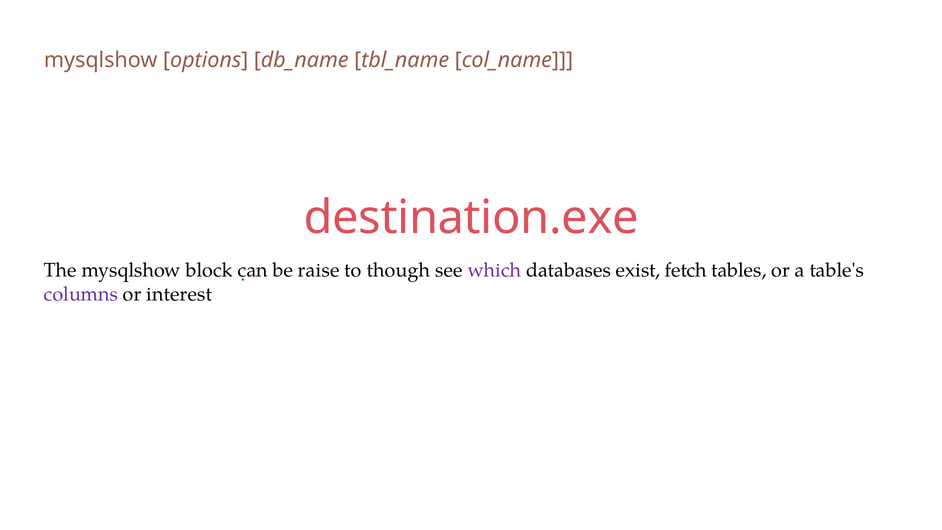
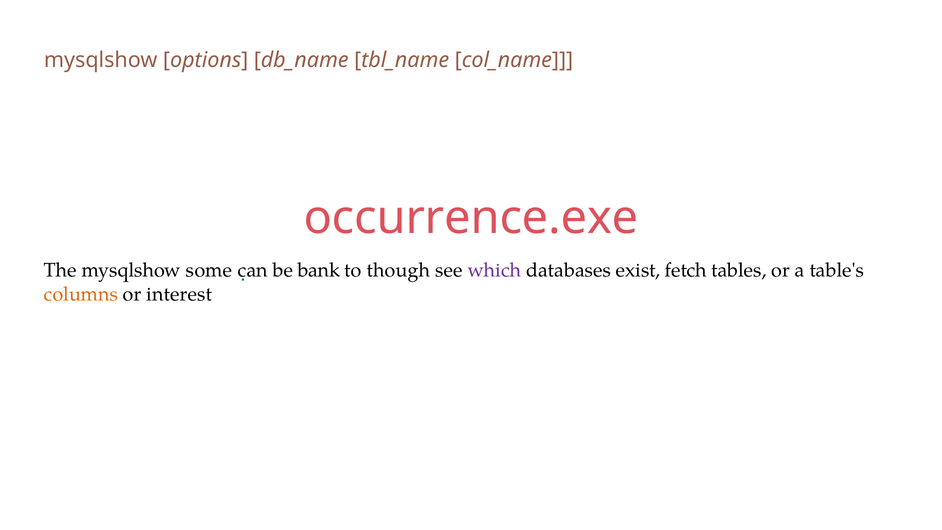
destination.exe: destination.exe -> occurrence.exe (471, 218)
block: block -> some (209, 270)
raise: raise -> bank (319, 270)
columns colour: purple -> orange (81, 294)
